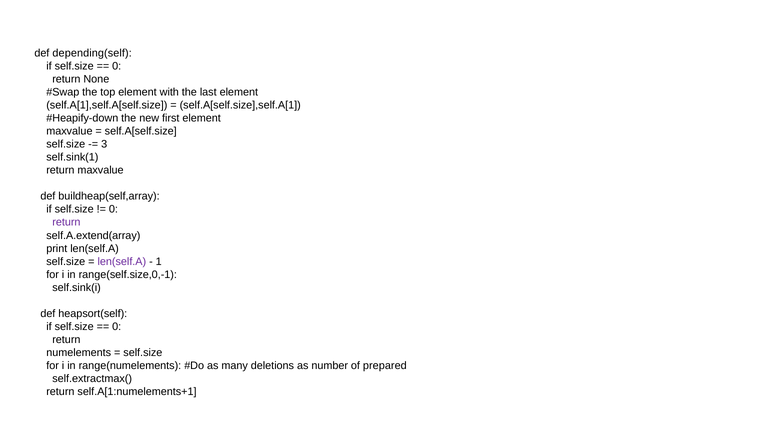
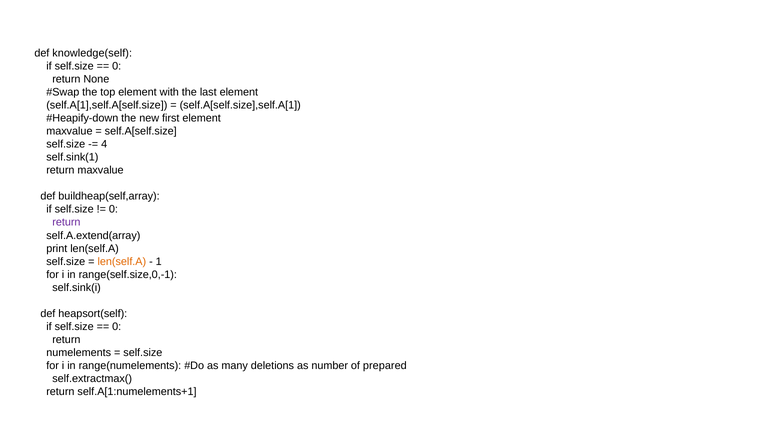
depending(self: depending(self -> knowledge(self (92, 53)
3: 3 -> 4 (104, 144)
len(self.A colour: purple -> orange (122, 261)
